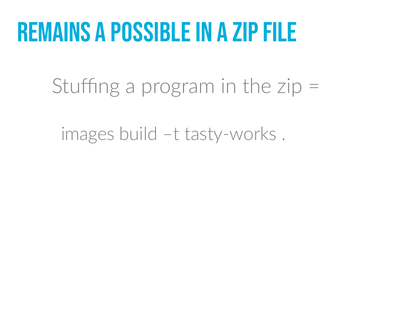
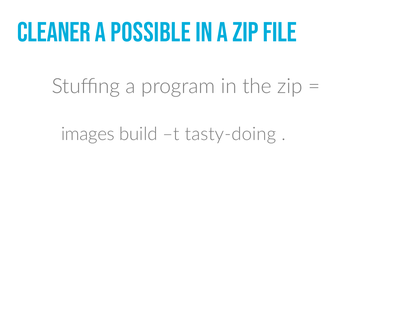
Remains: Remains -> Cleaner (54, 32)
tasty-works: tasty-works -> tasty-doing (230, 134)
